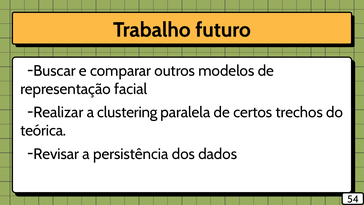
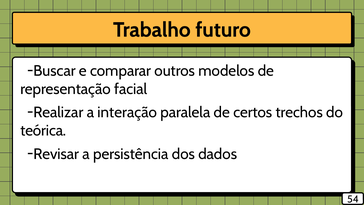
clustering: clustering -> interação (127, 112)
